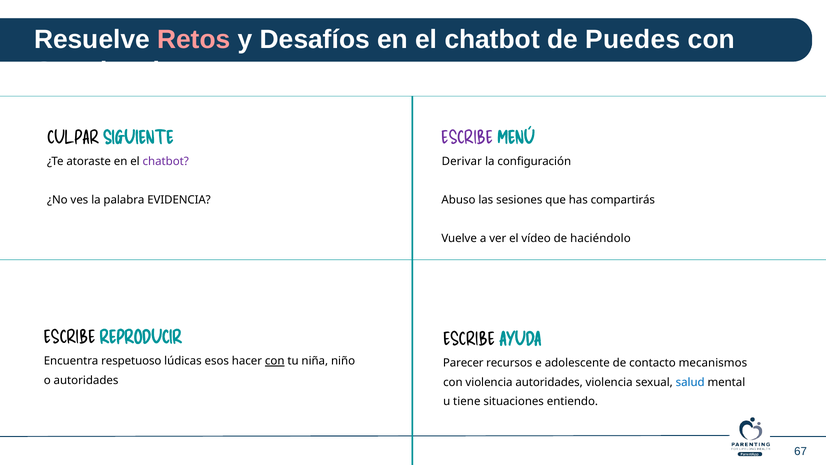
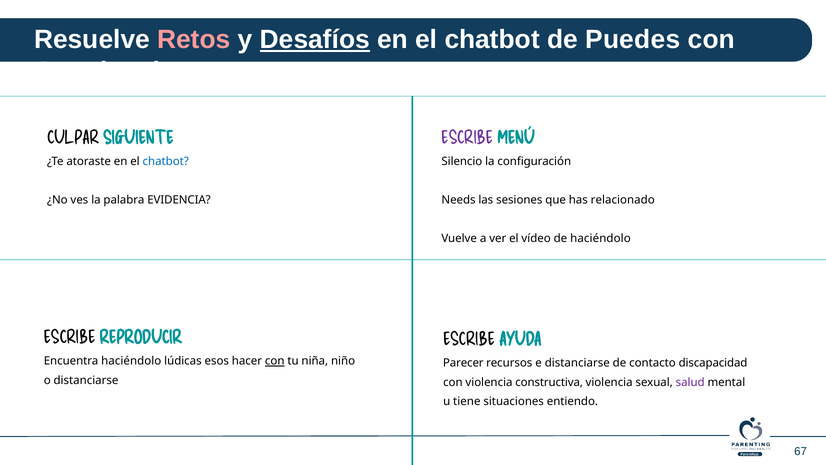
Desafíos underline: none -> present (315, 40)
chatbot colour: purple -> blue (166, 161)
Derivar: Derivar -> Silencio (462, 161)
Abuso: Abuso -> Needs (459, 200)
compartirás: compartirás -> relacionado (623, 200)
Encuentra respetuoso: respetuoso -> haciéndolo (131, 361)
e adolescente: adolescente -> distanciarse (577, 363)
mecanismos: mecanismos -> discapacidad (713, 363)
o autoridades: autoridades -> distanciarse (86, 380)
violencia autoridades: autoridades -> constructiva (549, 382)
salud colour: blue -> purple (690, 382)
